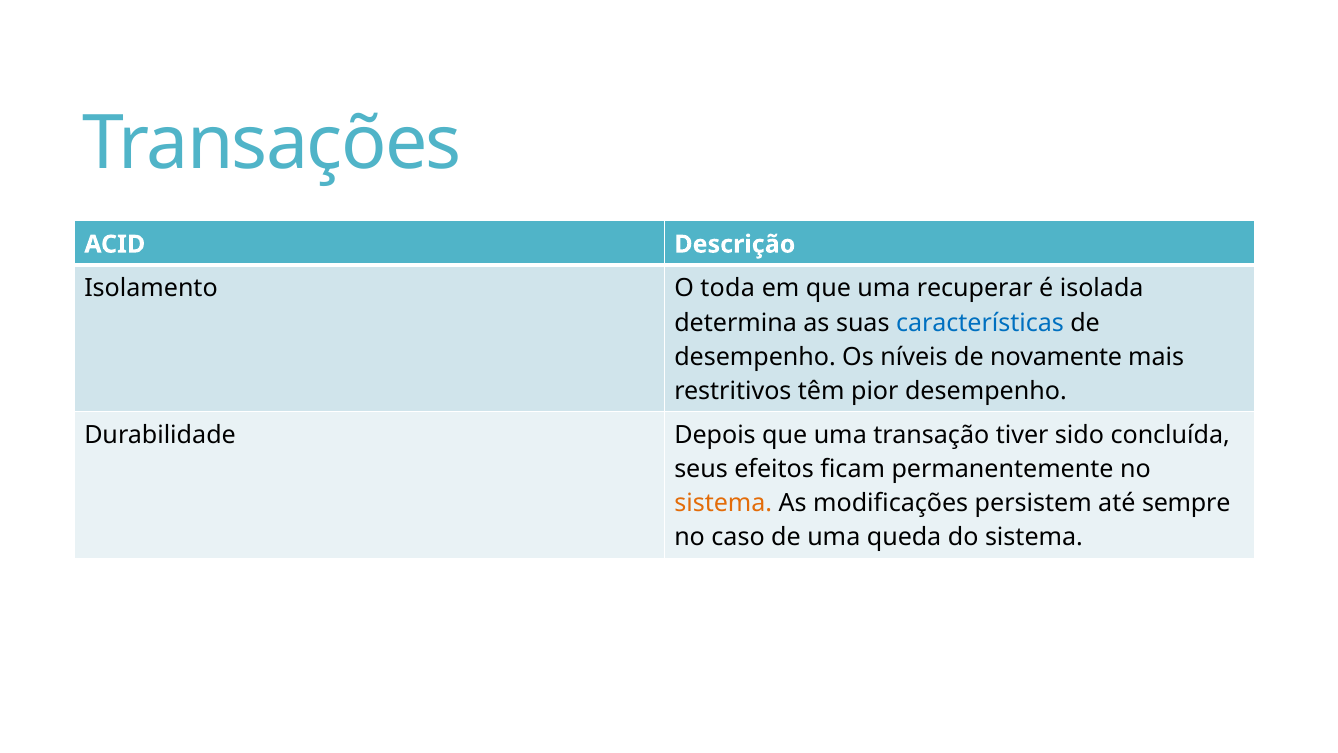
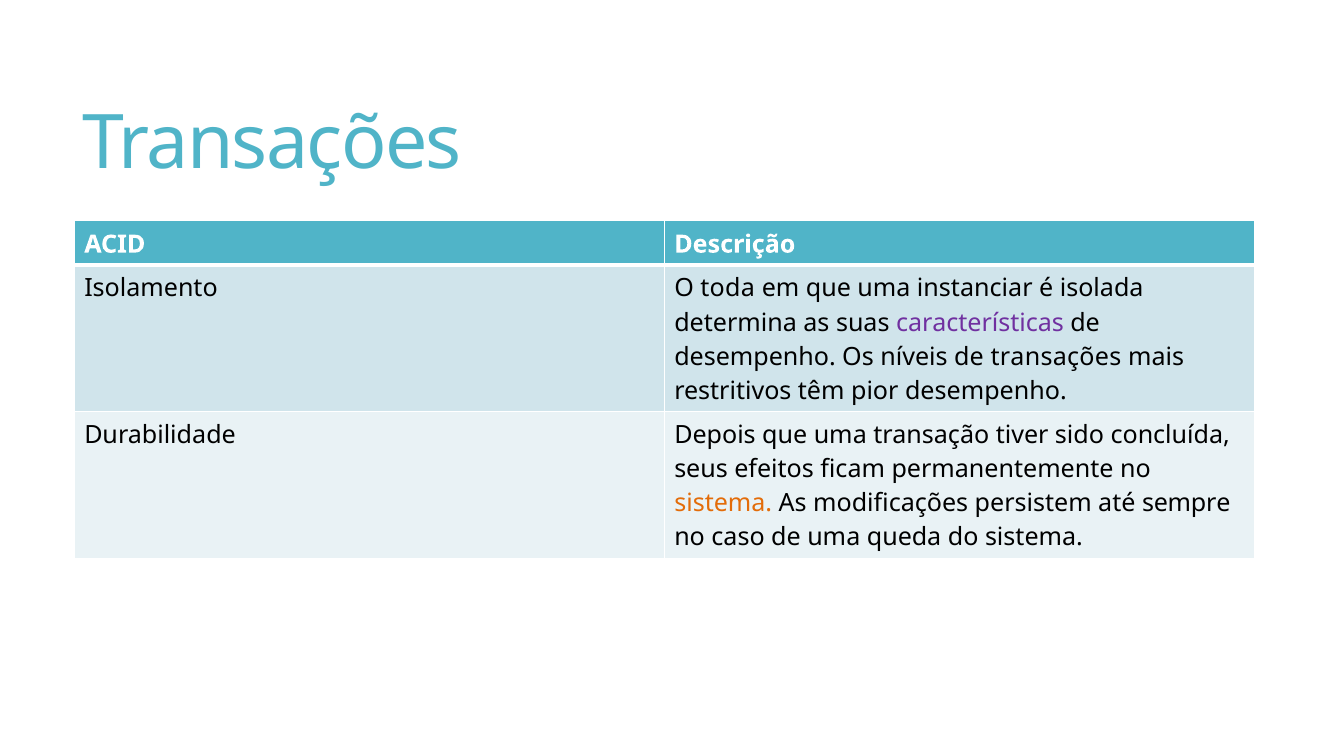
recuperar: recuperar -> instanciar (975, 288)
características colour: blue -> purple (980, 323)
de novamente: novamente -> transações (1056, 357)
